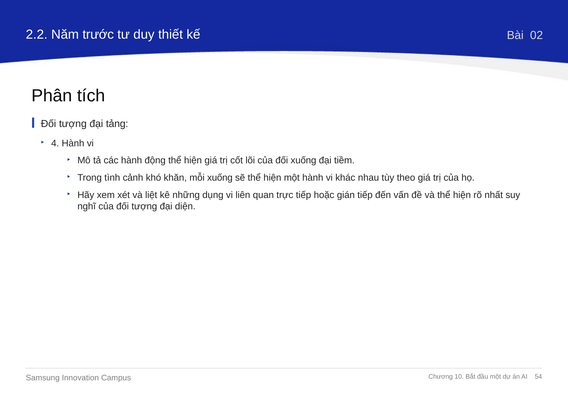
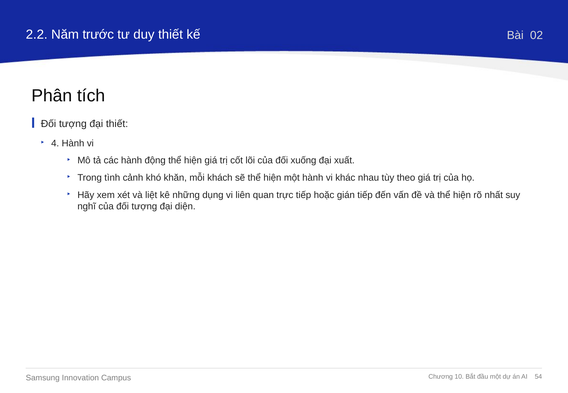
đại tảng: tảng -> thiết (117, 124)
tiềm: tiềm -> xuất (344, 161)
mỗi xuống: xuống -> khách (220, 178)
